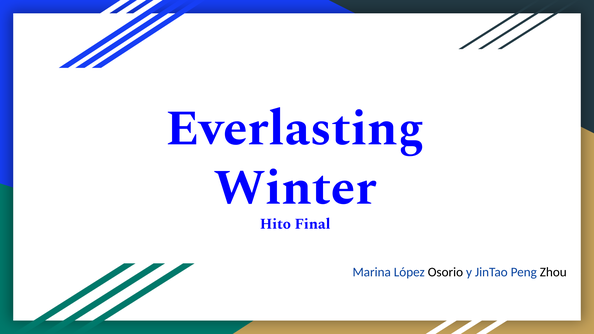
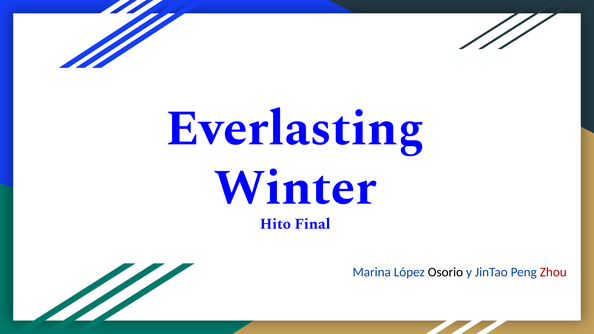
Zhou colour: black -> red (553, 272)
